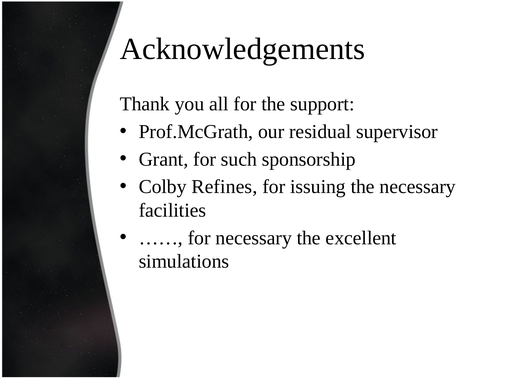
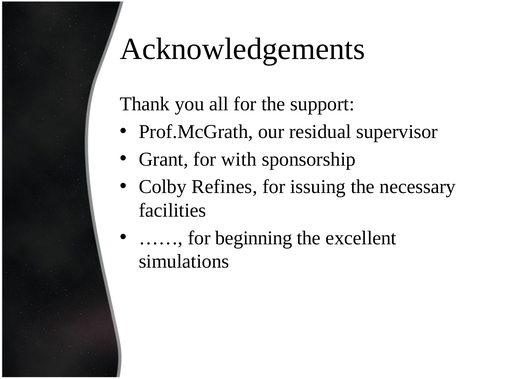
such: such -> with (239, 159)
for necessary: necessary -> beginning (254, 238)
